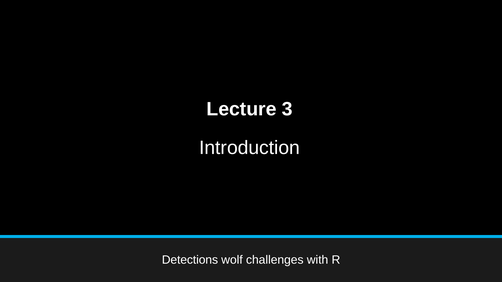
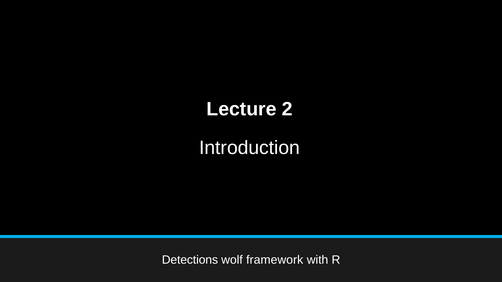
3: 3 -> 2 (287, 109)
challenges: challenges -> framework (275, 260)
